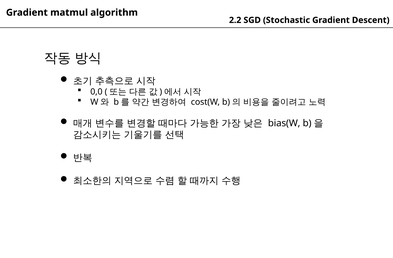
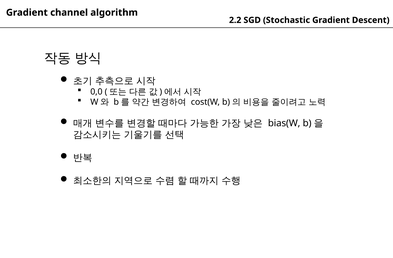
matmul: matmul -> channel (69, 13)
